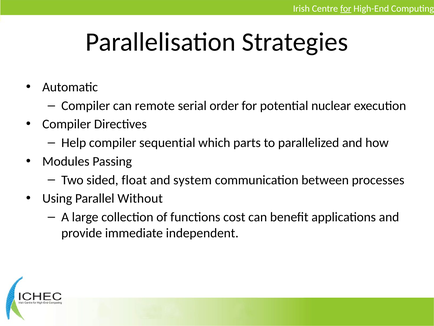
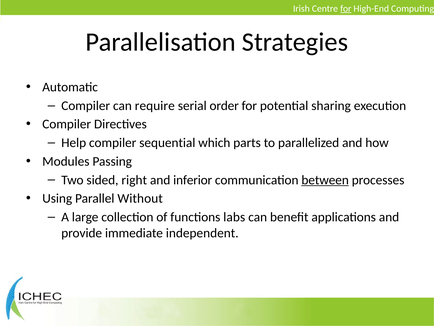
remote: remote -> require (155, 106)
nuclear: nuclear -> sharing (331, 106)
float: float -> right (134, 180)
system: system -> inferior (193, 180)
between underline: none -> present (325, 180)
cost: cost -> labs (234, 217)
